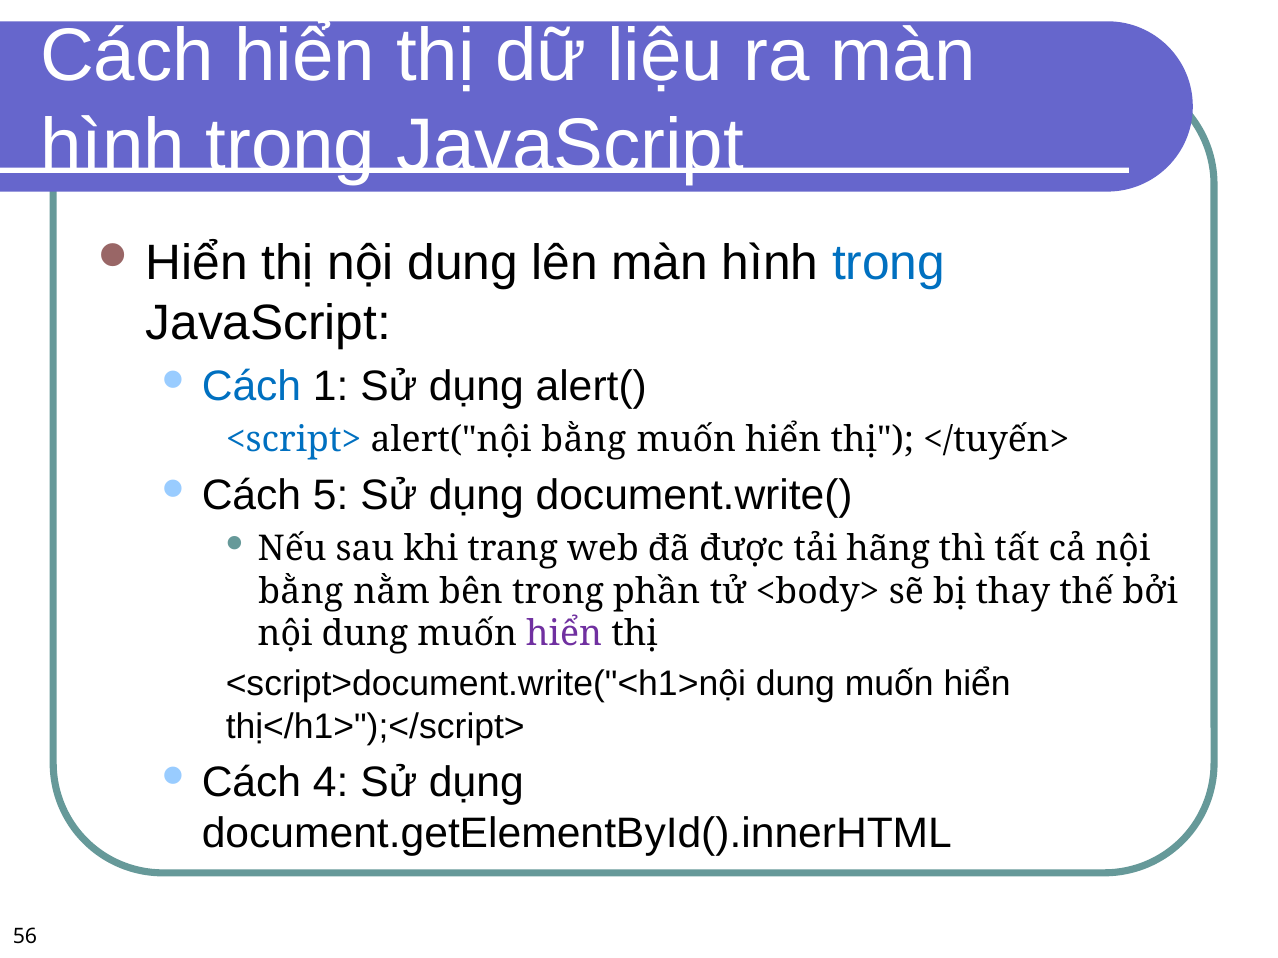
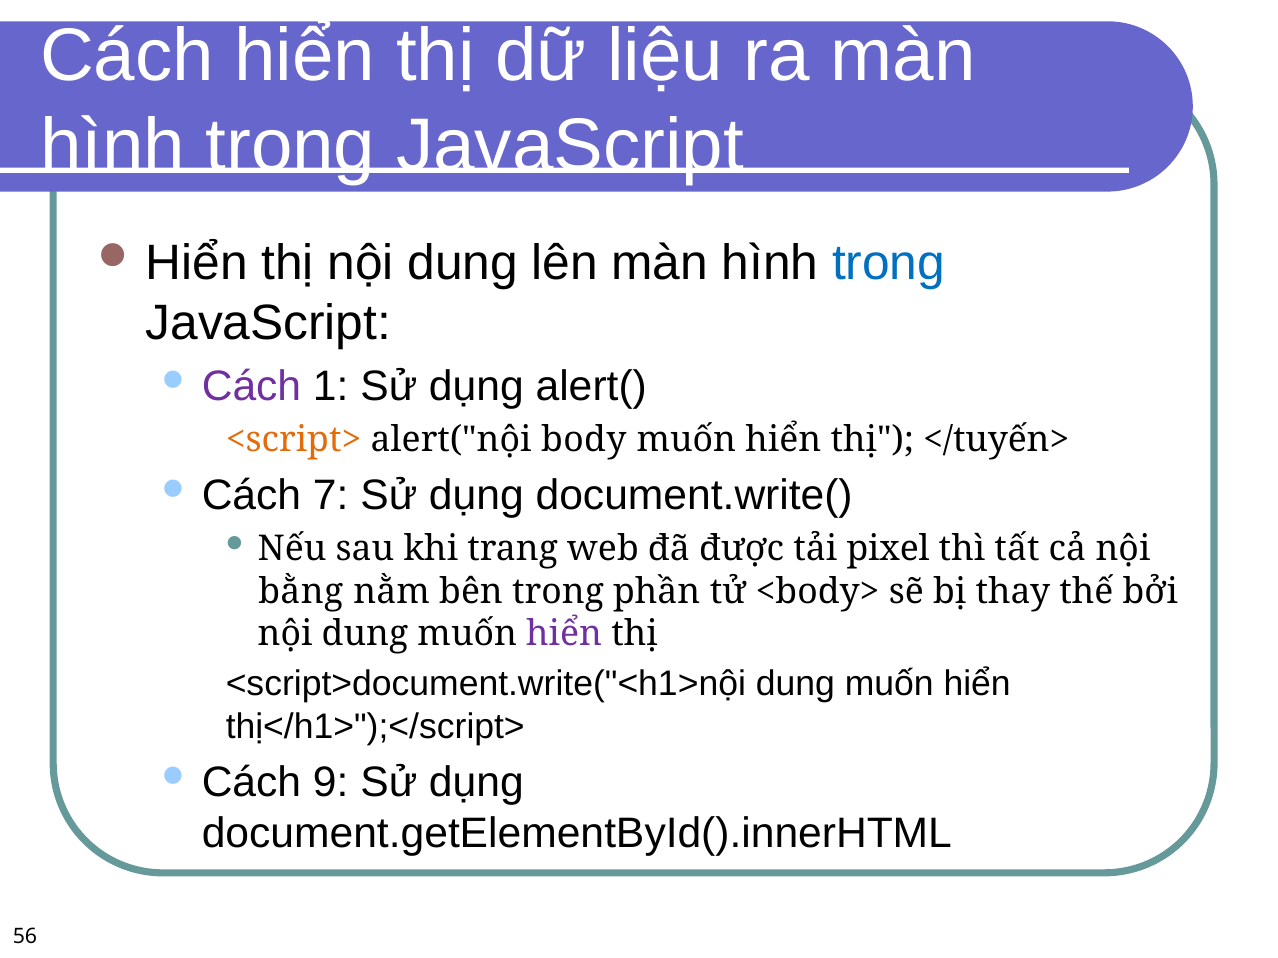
Cách colour: blue -> purple (251, 386)
<script> colour: blue -> orange (294, 440)
alert("nội bằng: bằng -> body (584, 440)
5: 5 -> 7 (331, 496)
hãng: hãng -> pixel (888, 549)
4: 4 -> 9 (331, 783)
